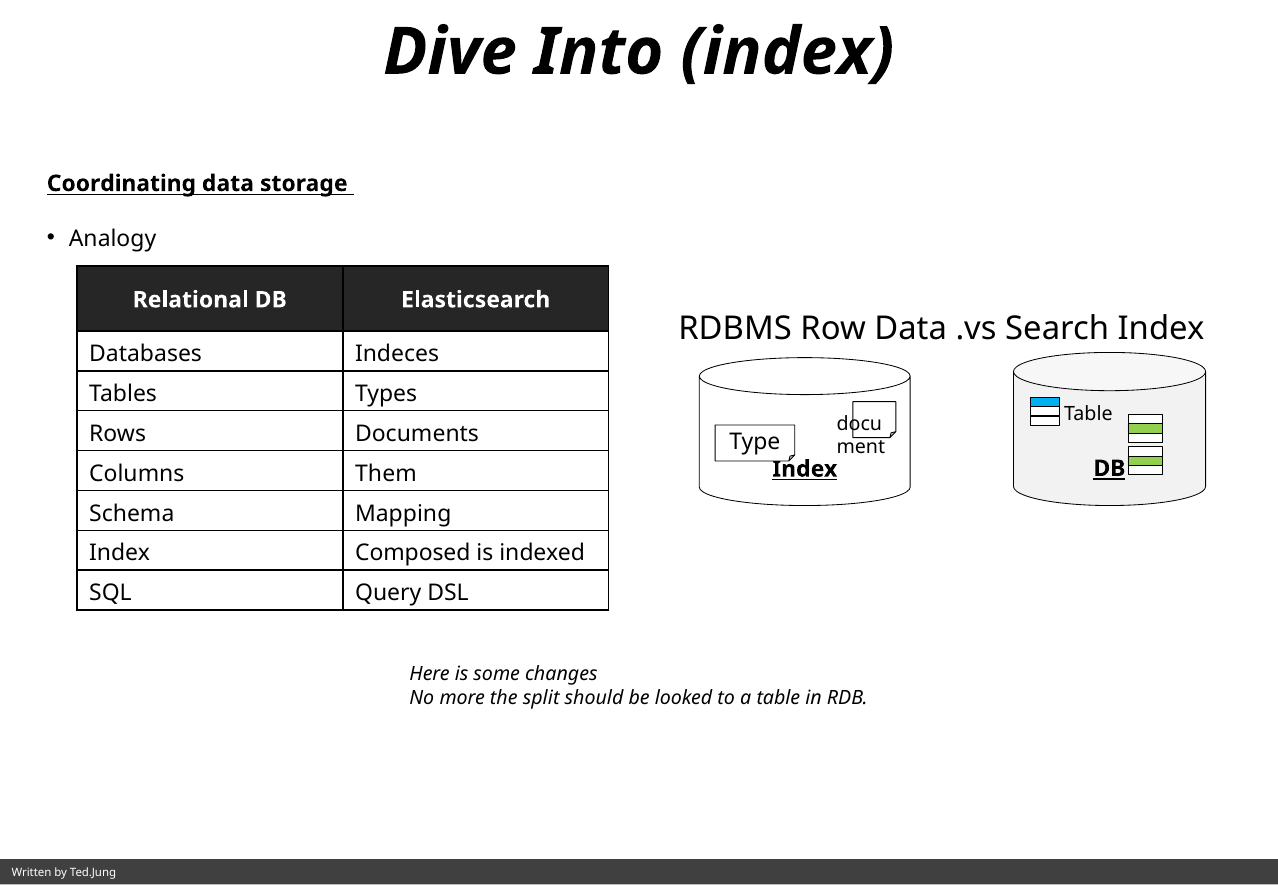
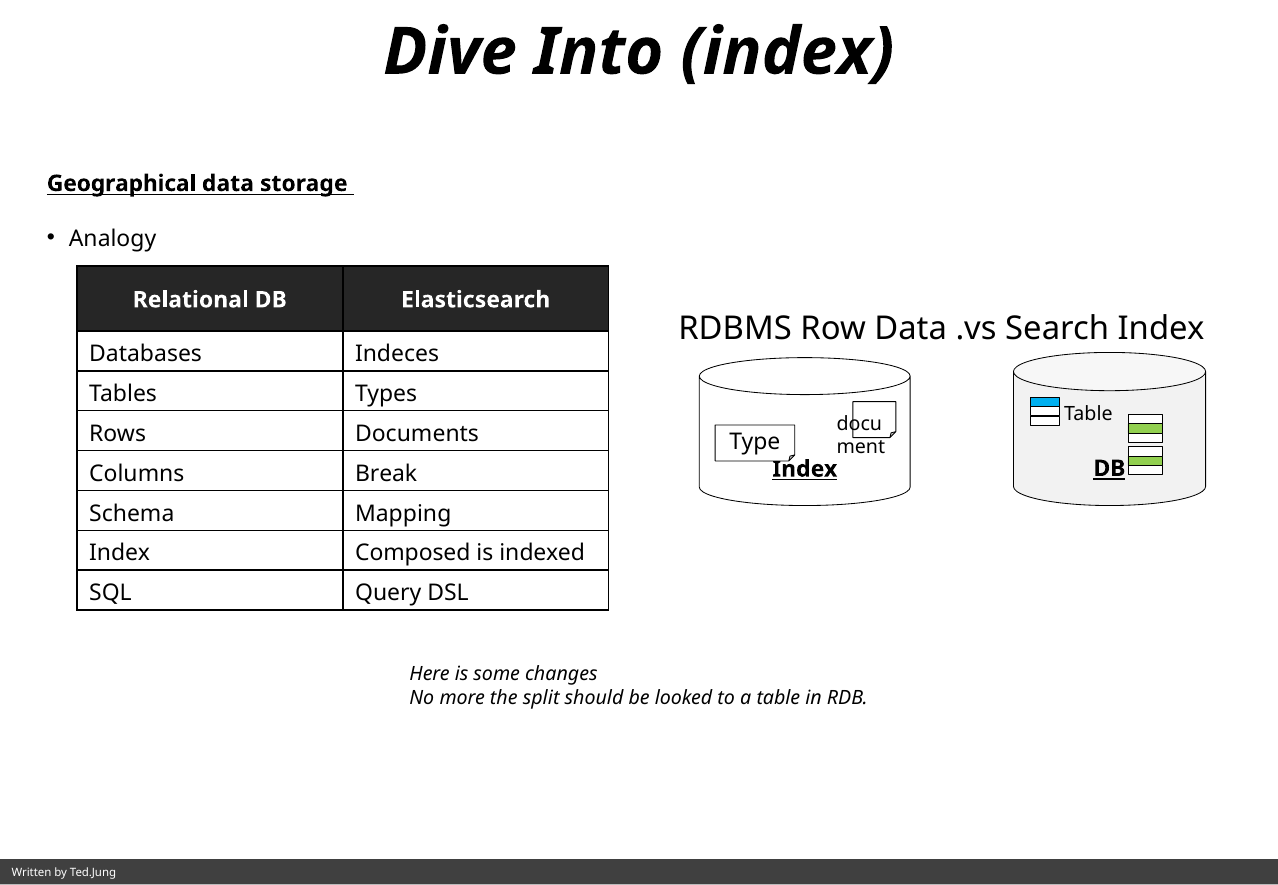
Coordinating: Coordinating -> Geographical (121, 183)
Them: Them -> Break (386, 474)
